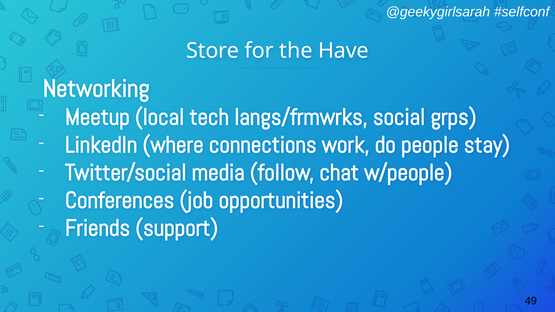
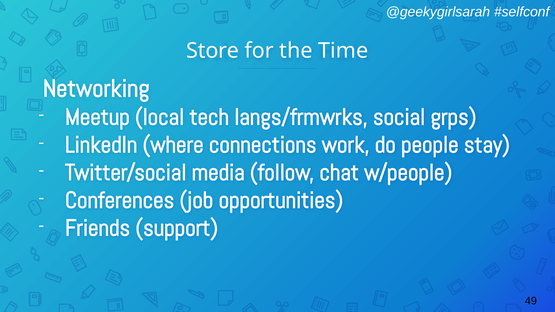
Have: Have -> Time (343, 51)
